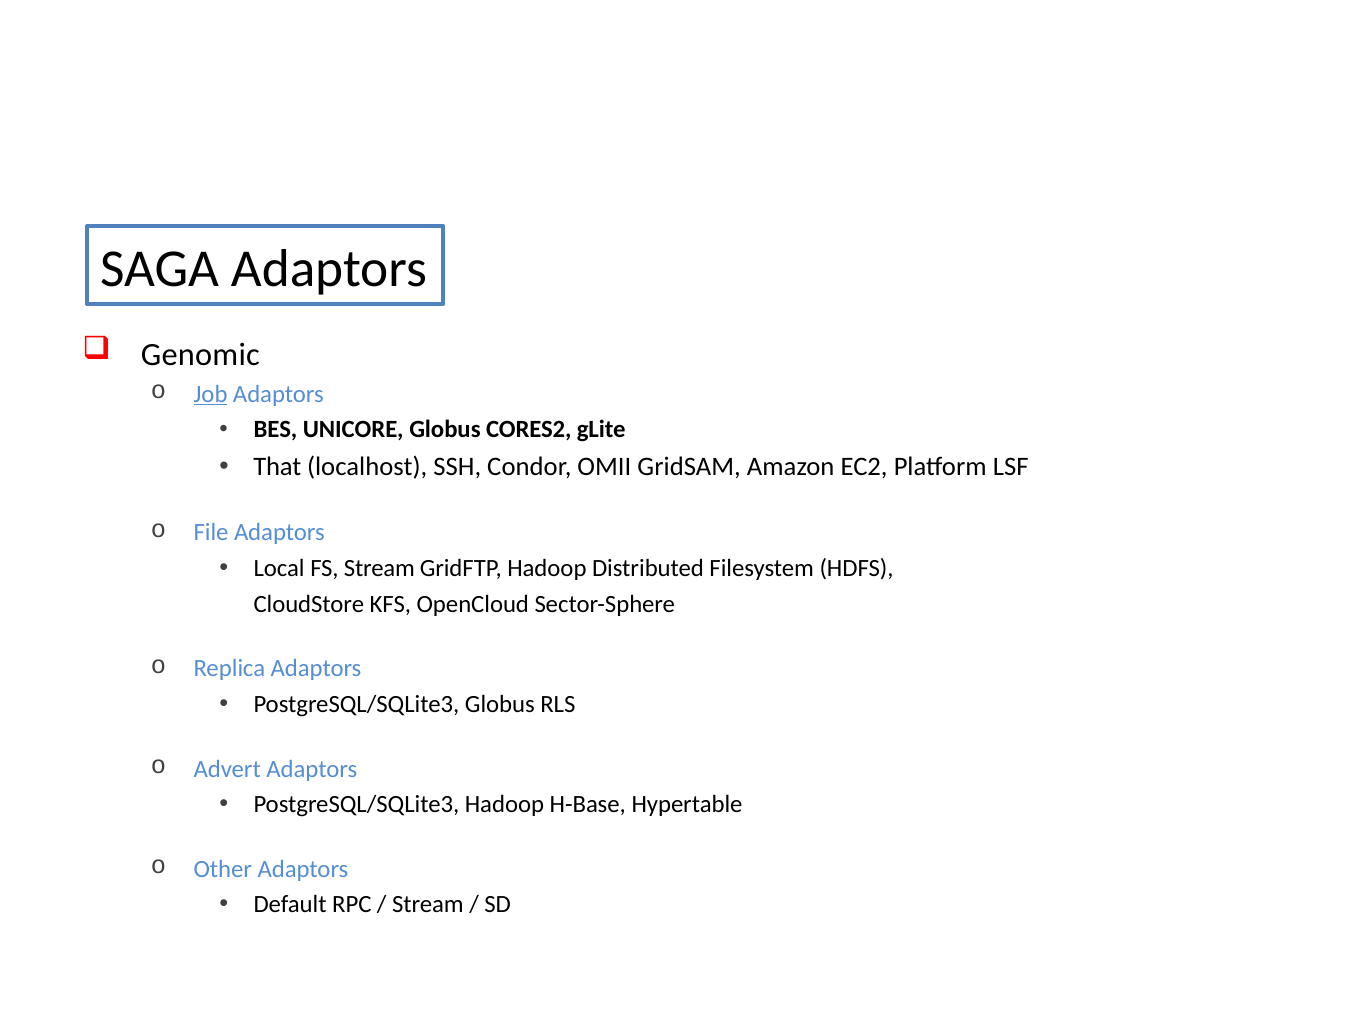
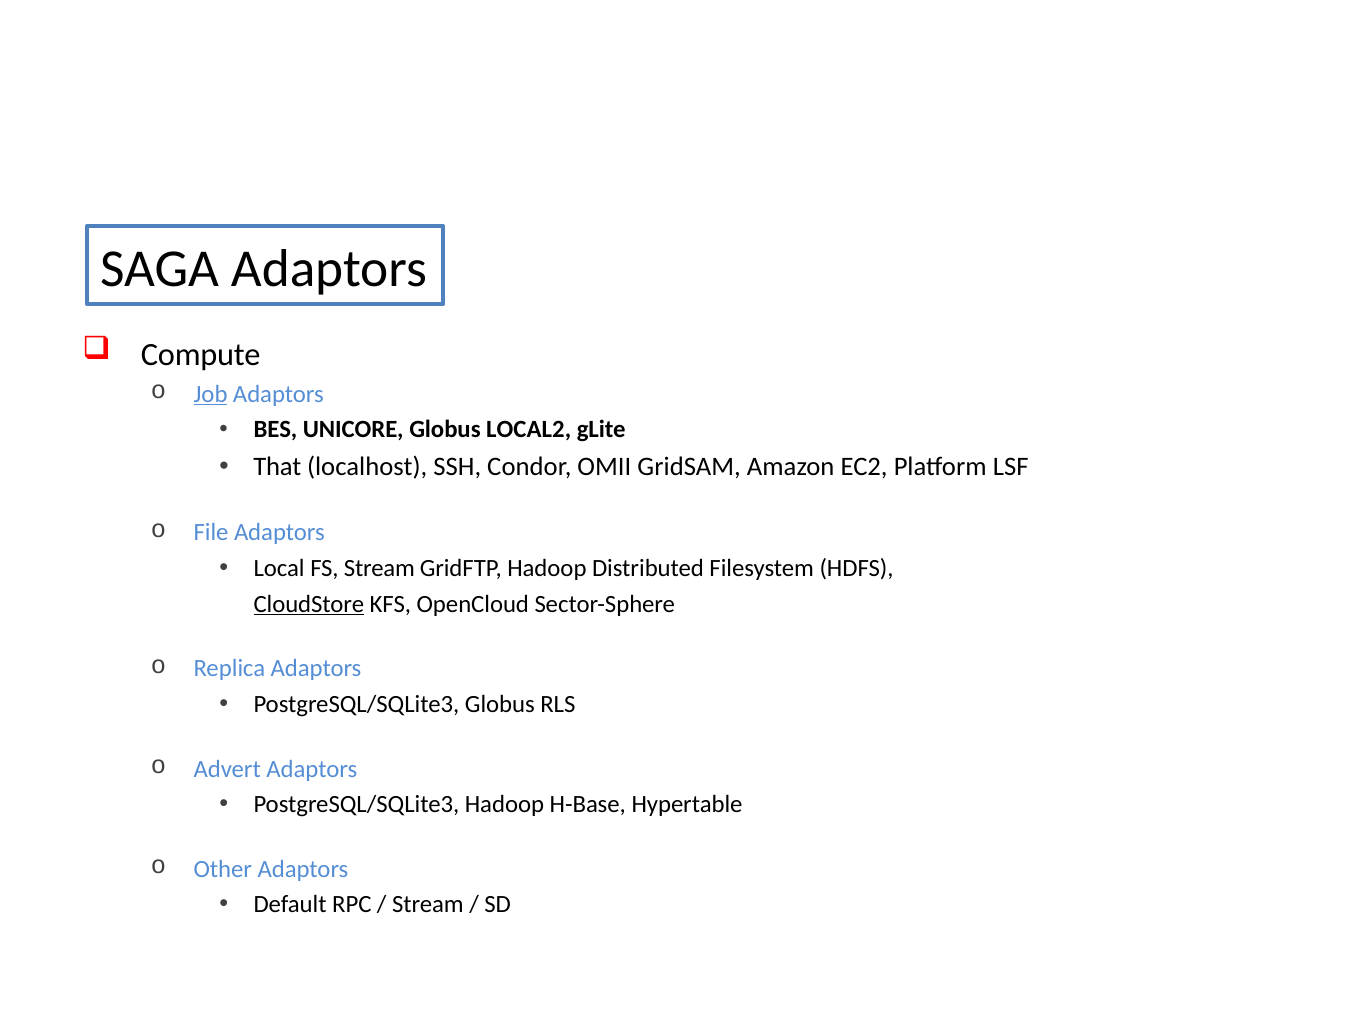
Genomic: Genomic -> Compute (201, 354)
CORES2: CORES2 -> LOCAL2 (529, 430)
CloudStore underline: none -> present (309, 604)
